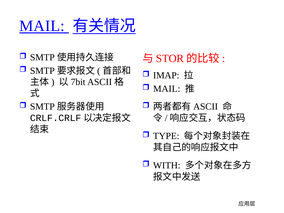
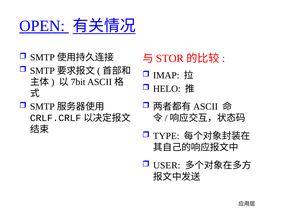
MAIL: MAIL -> OPEN (42, 26)
MAIL: MAIL -> HELO (167, 89)
WITH: WITH -> USER (167, 165)
